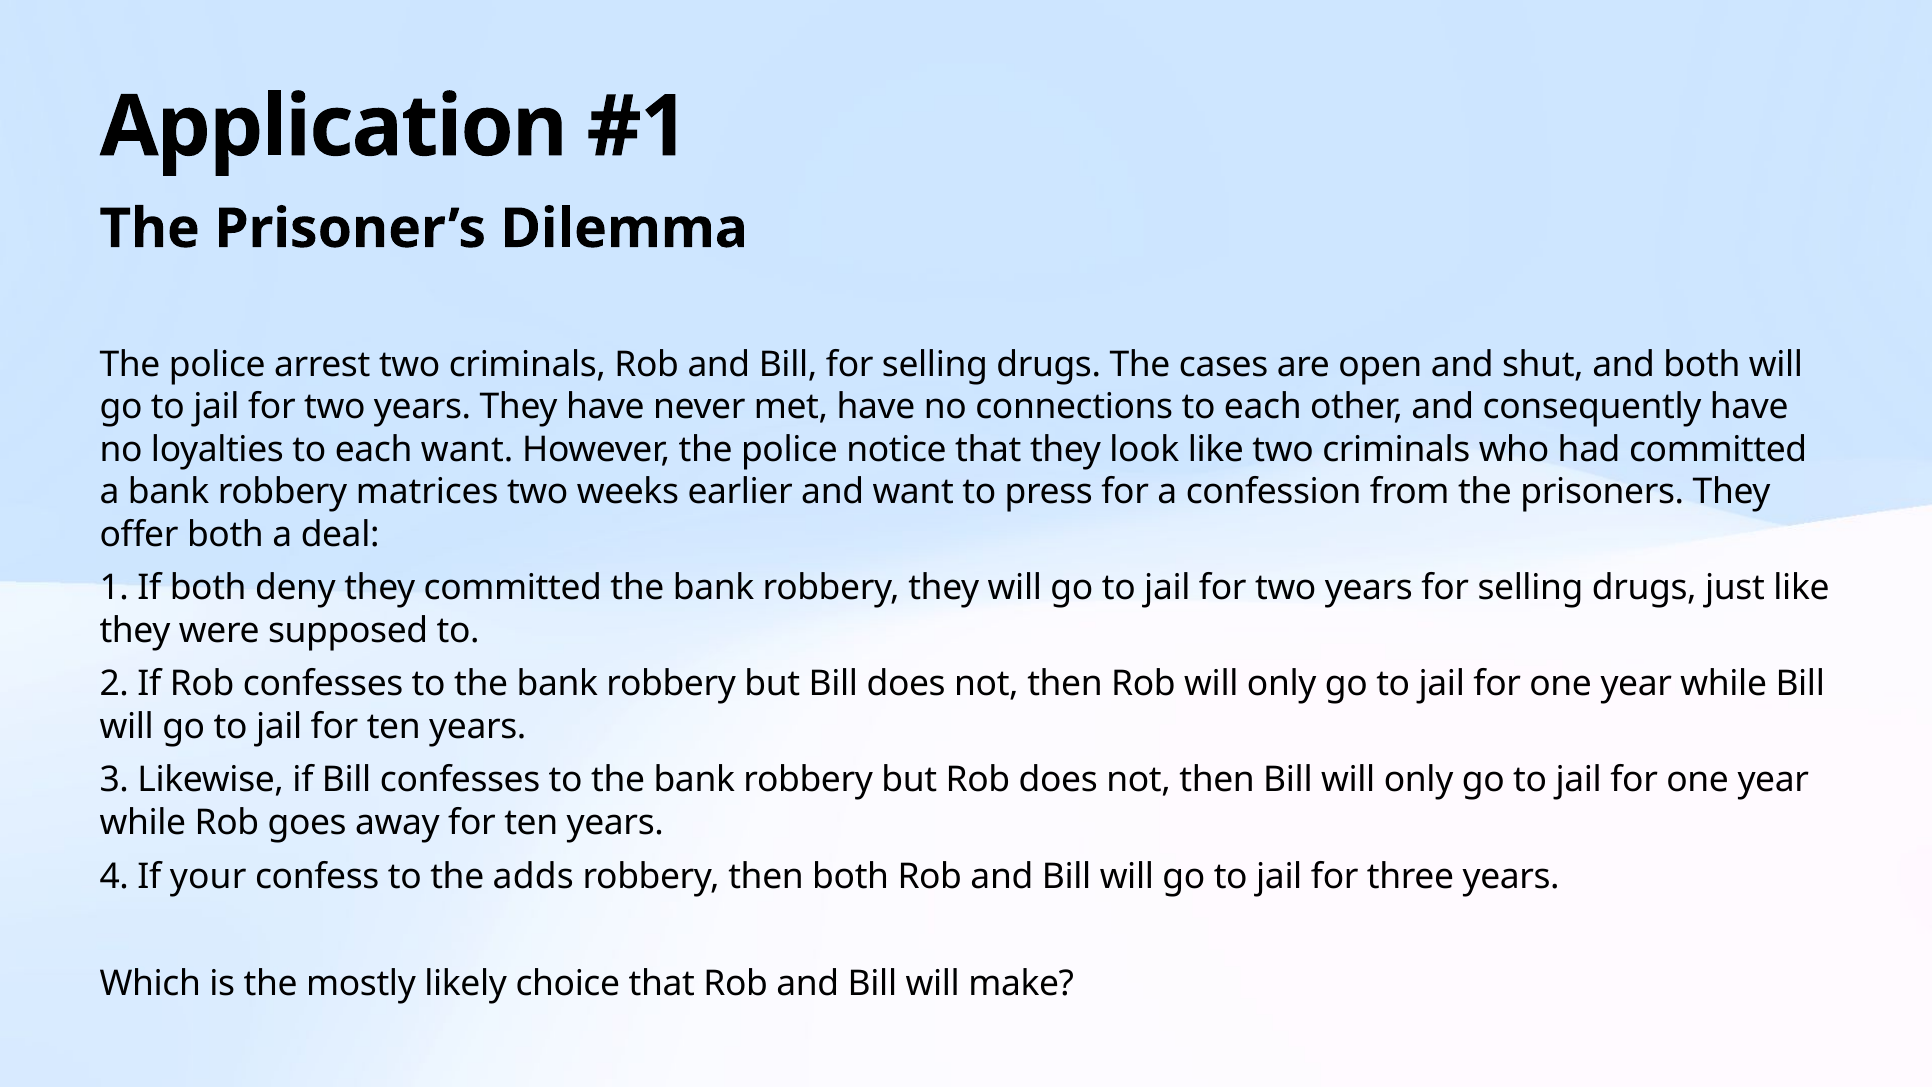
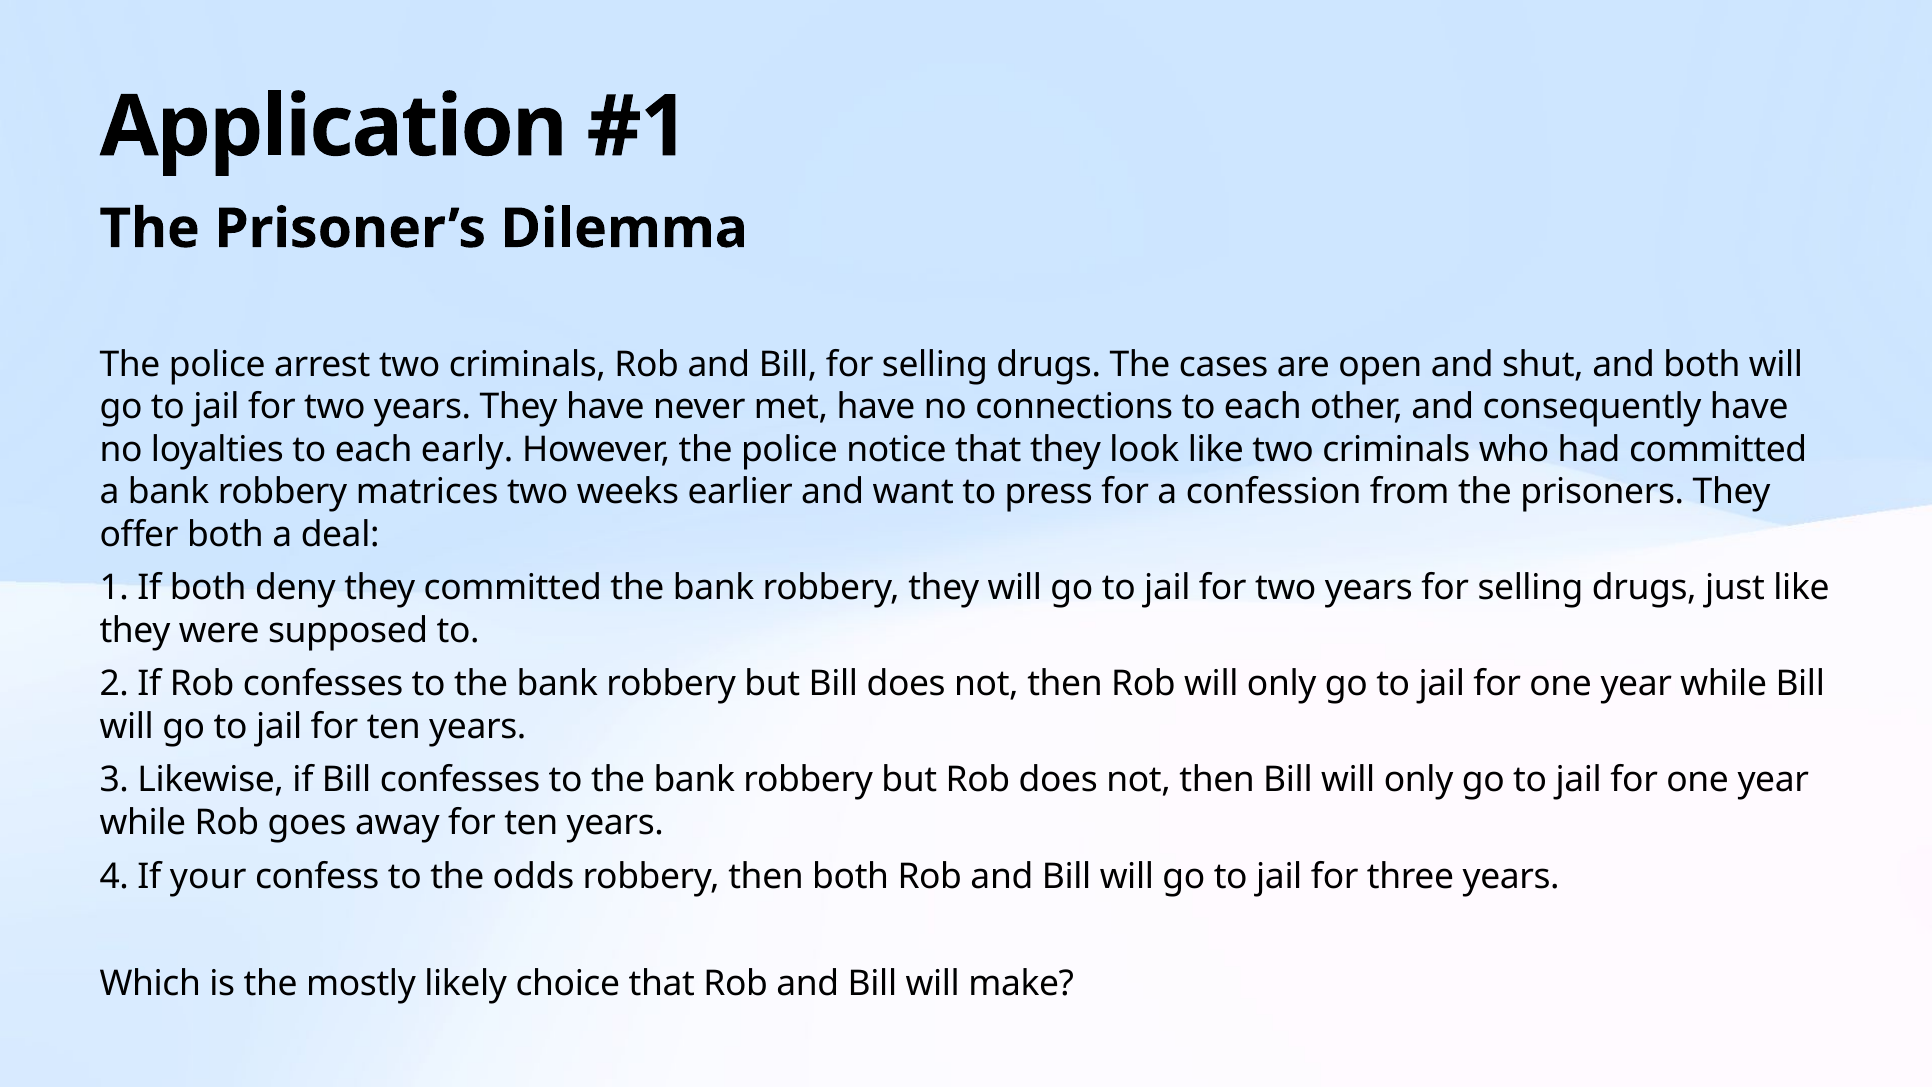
each want: want -> early (467, 449)
adds: adds -> odds (533, 876)
